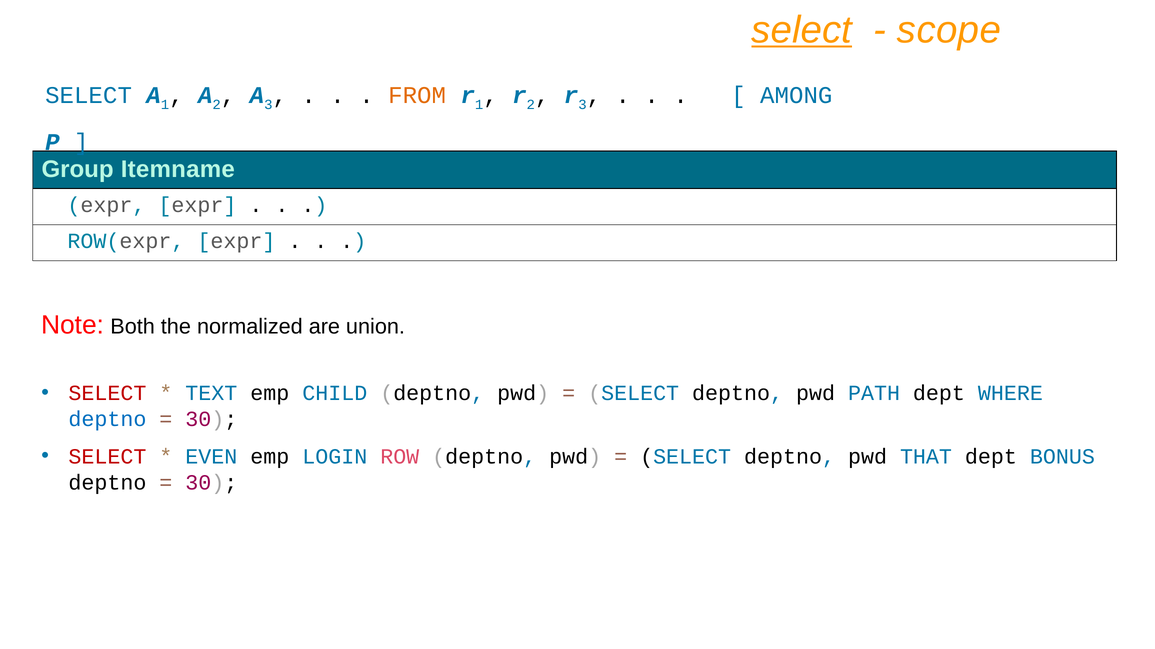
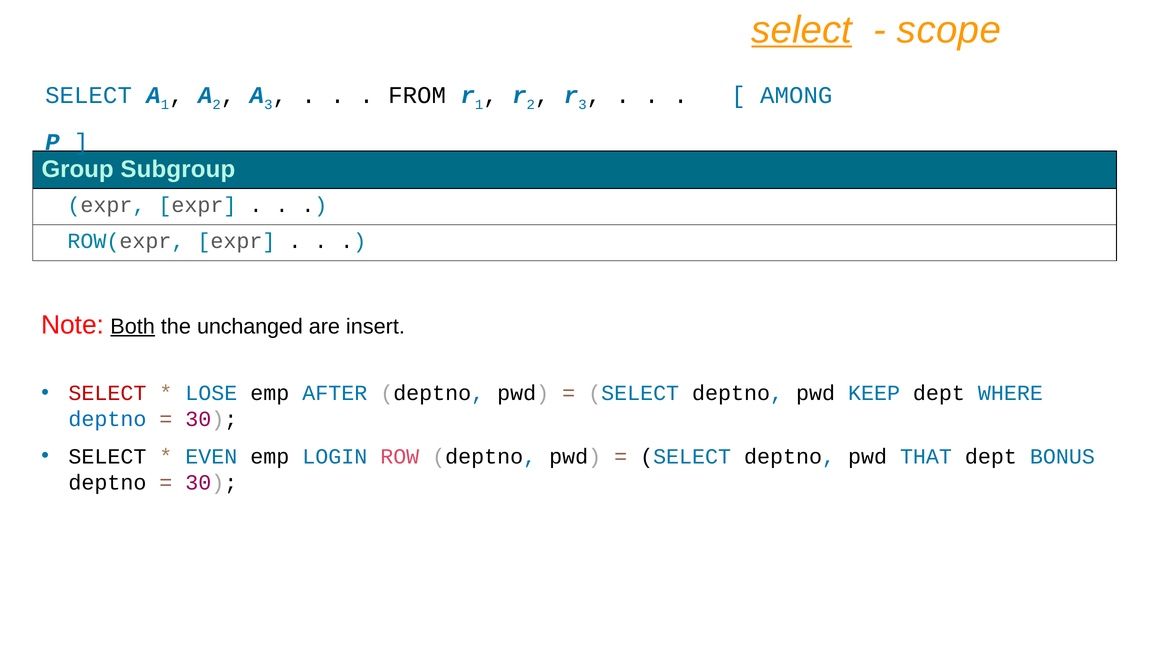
FROM colour: orange -> black (417, 95)
Itemname: Itemname -> Subgroup (178, 169)
Both underline: none -> present (133, 327)
normalized: normalized -> unchanged (250, 327)
union: union -> insert (375, 327)
TEXT: TEXT -> LOSE (211, 393)
CHILD: CHILD -> AFTER (335, 393)
PATH: PATH -> KEEP (874, 393)
SELECT colour: red -> black (107, 457)
